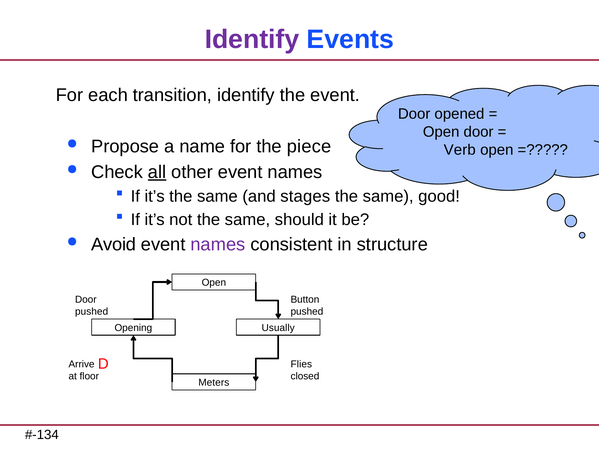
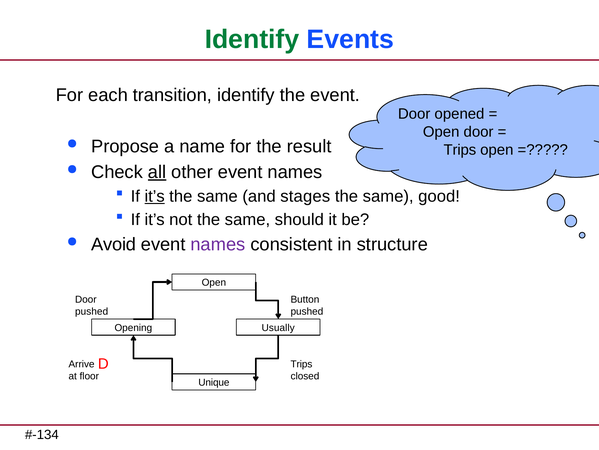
Identify colour: purple -> green (252, 39)
piece: piece -> result (309, 146)
Verb: Verb -> Trips (460, 150)
it’s underline: none -> present (155, 196)
Flies: Flies -> Trips (301, 364)
Meters: Meters -> Unique (214, 382)
